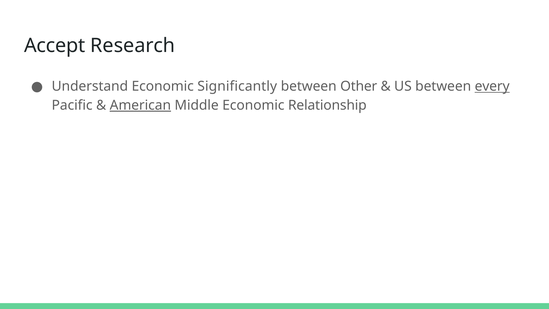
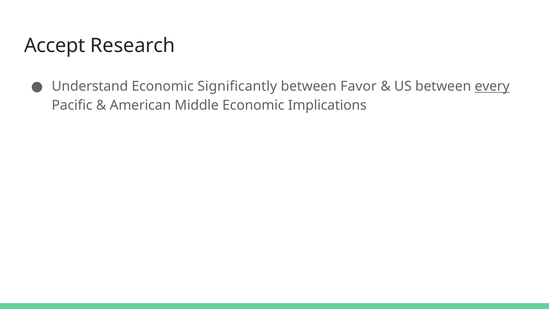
Other: Other -> Favor (359, 86)
American underline: present -> none (140, 105)
Relationship: Relationship -> Implications (327, 105)
